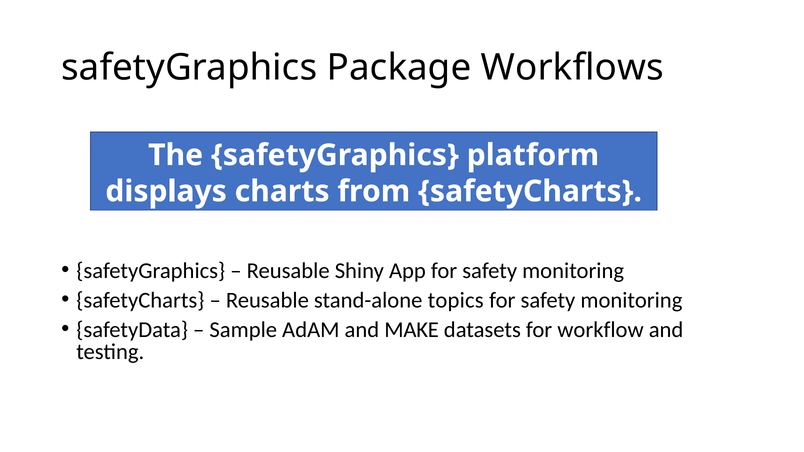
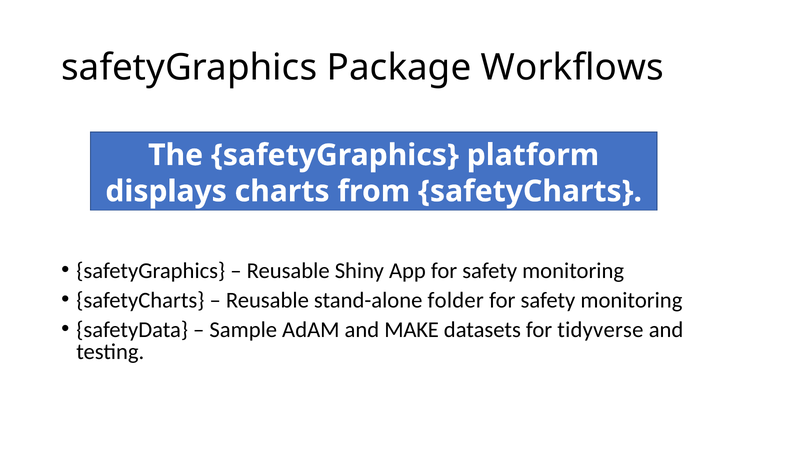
topics: topics -> folder (456, 300)
workflow: workflow -> tidyverse (600, 330)
